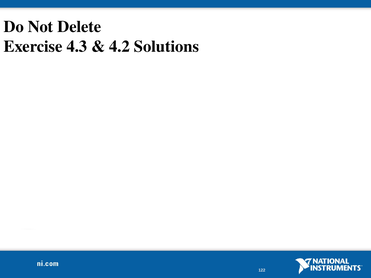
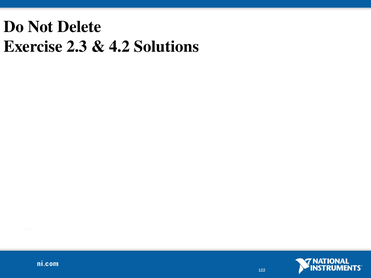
4.3: 4.3 -> 2.3 (77, 47)
